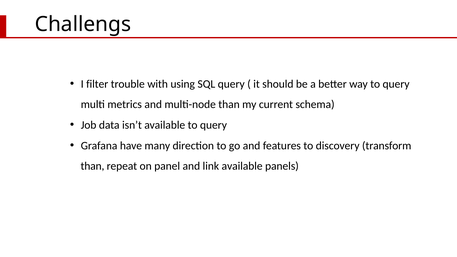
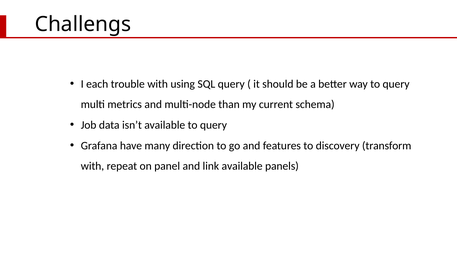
filter: filter -> each (97, 84)
than: than -> with (92, 166)
